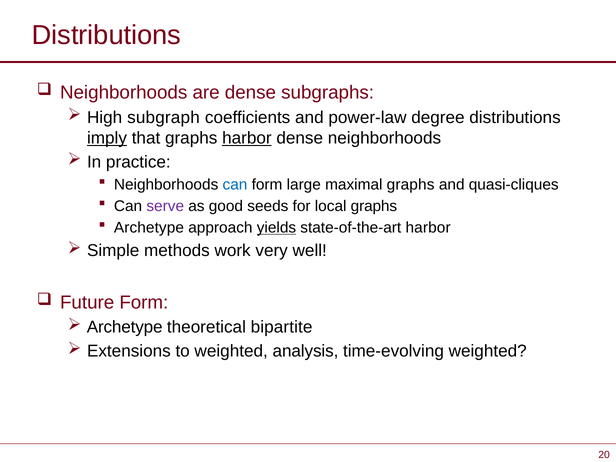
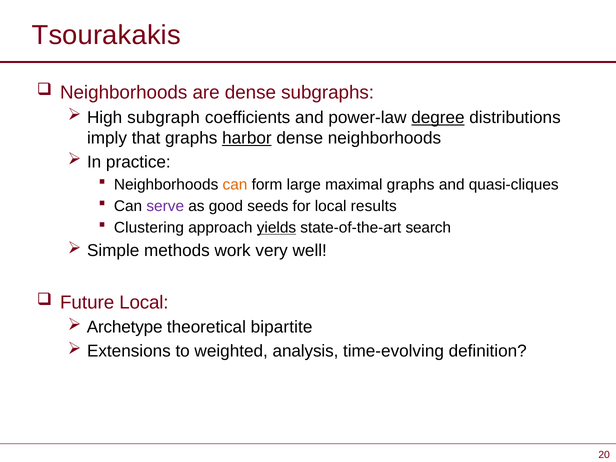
Distributions: Distributions -> Tsourakakis (106, 35)
degree underline: none -> present (438, 118)
imply underline: present -> none (107, 138)
can colour: blue -> orange (235, 185)
local graphs: graphs -> results (374, 206)
Archetype: Archetype -> Clustering (149, 228)
state-of-the-art harbor: harbor -> search (428, 228)
Future Form: Form -> Local (144, 302)
time-evolving weighted: weighted -> definition (488, 351)
